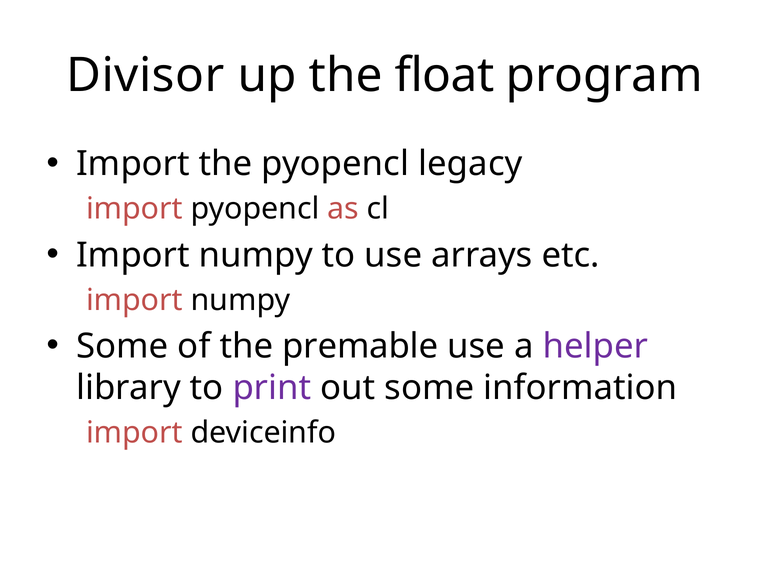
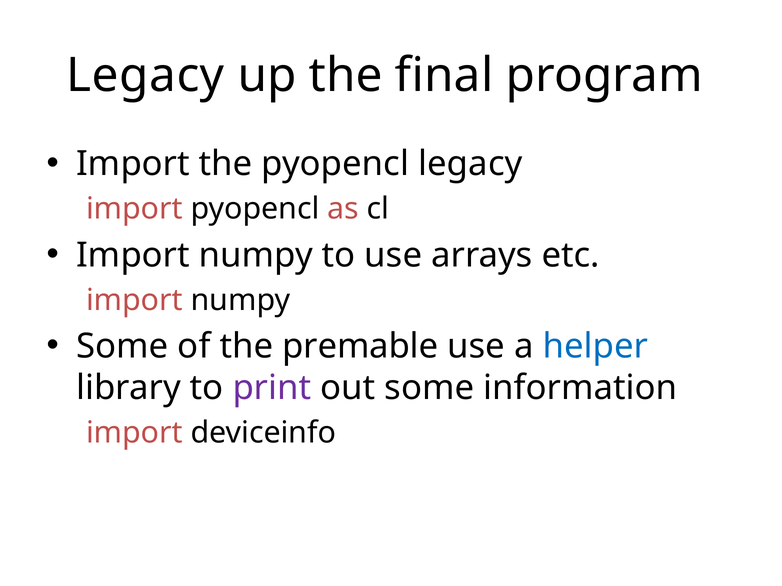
Divisor: Divisor -> Legacy (145, 76)
float: float -> final (444, 76)
helper colour: purple -> blue (595, 347)
